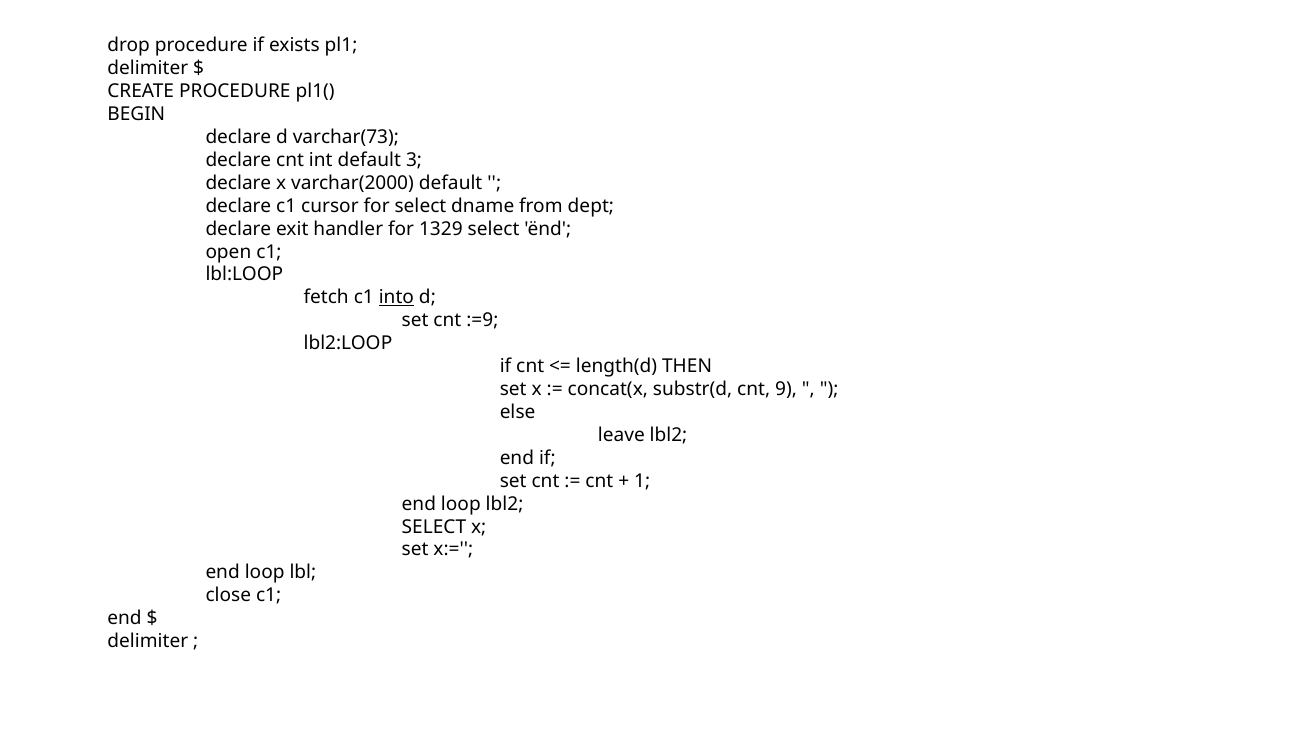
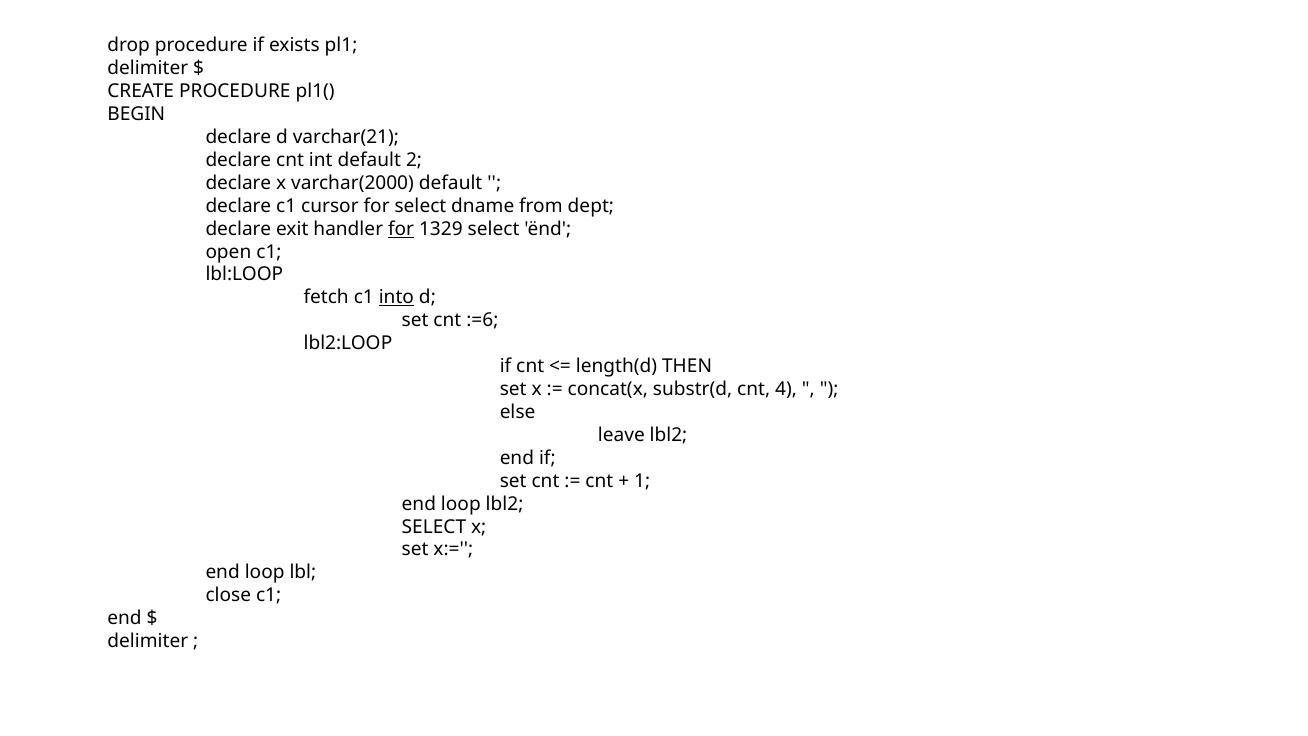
varchar(73: varchar(73 -> varchar(21 (346, 137)
3: 3 -> 2 (414, 160)
for underline: none -> present (401, 229)
:=9: :=9 -> :=6 (482, 320)
9: 9 -> 4 (786, 389)
